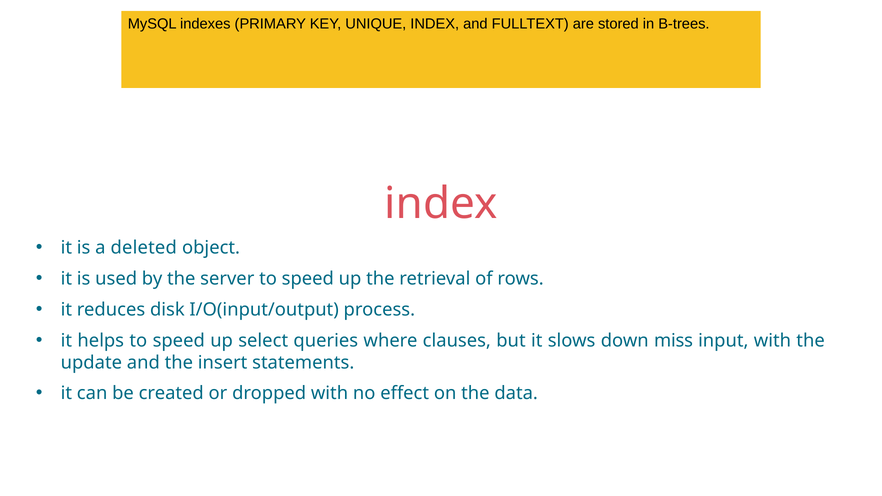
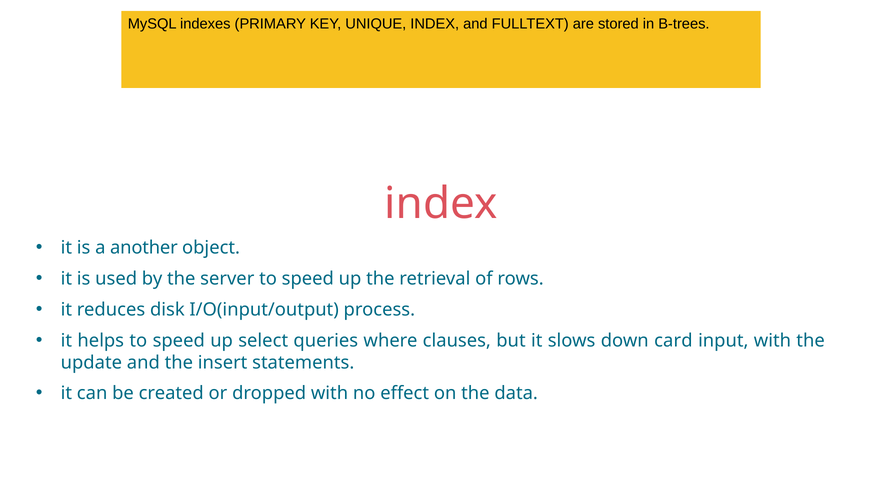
deleted: deleted -> another (144, 248)
miss: miss -> card (673, 341)
